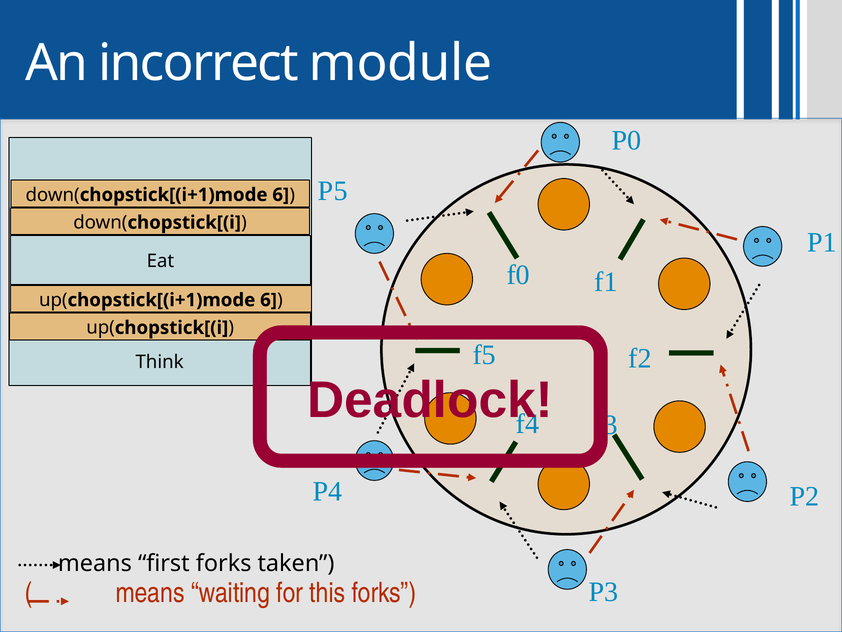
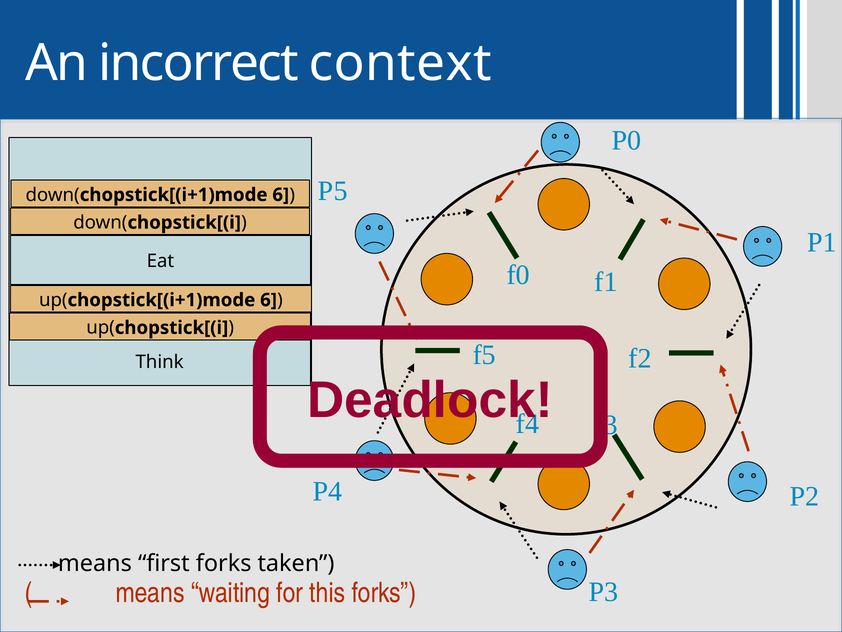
module: module -> context (400, 63)
